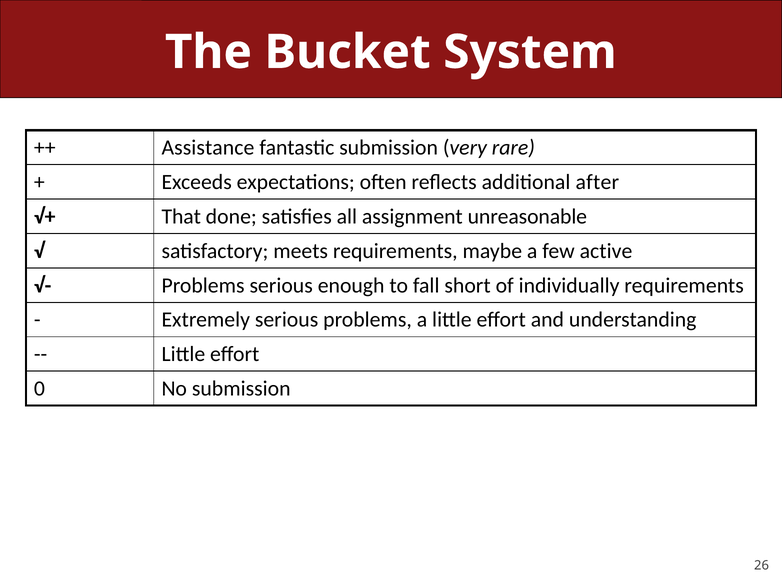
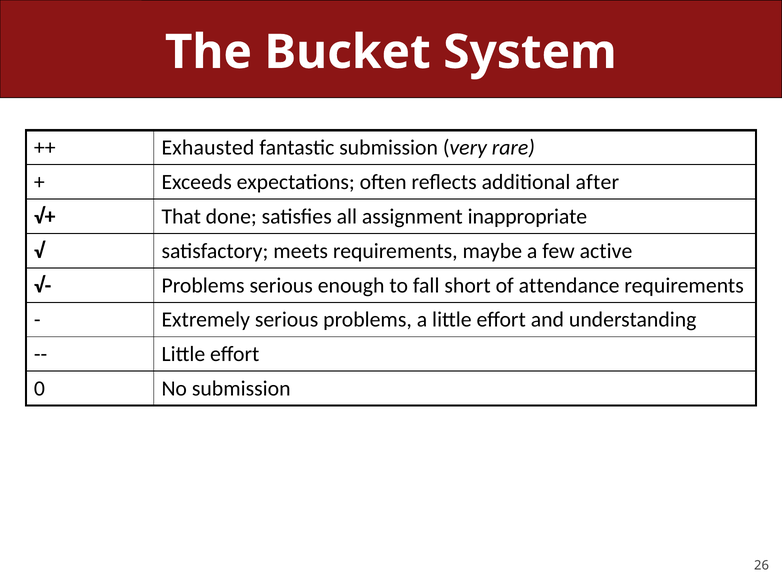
Assistance: Assistance -> Exhausted (208, 148)
unreasonable: unreasonable -> inappropriate (527, 217)
individually: individually -> attendance (569, 286)
